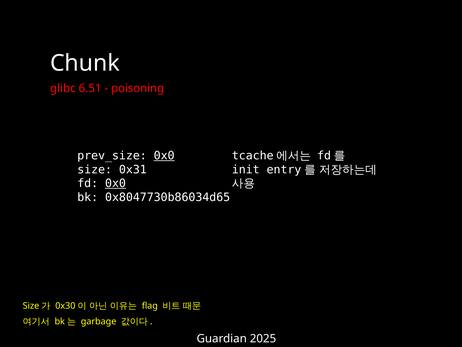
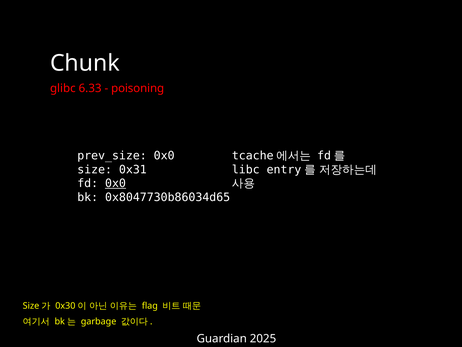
6.51: 6.51 -> 6.33 (90, 88)
0x0 underline: present -> none (164, 156)
init: init -> libc (246, 169)
